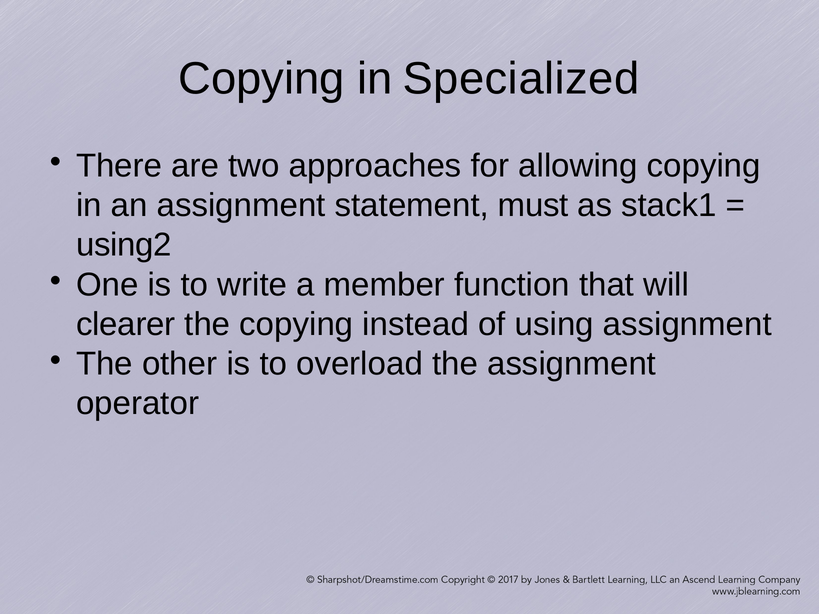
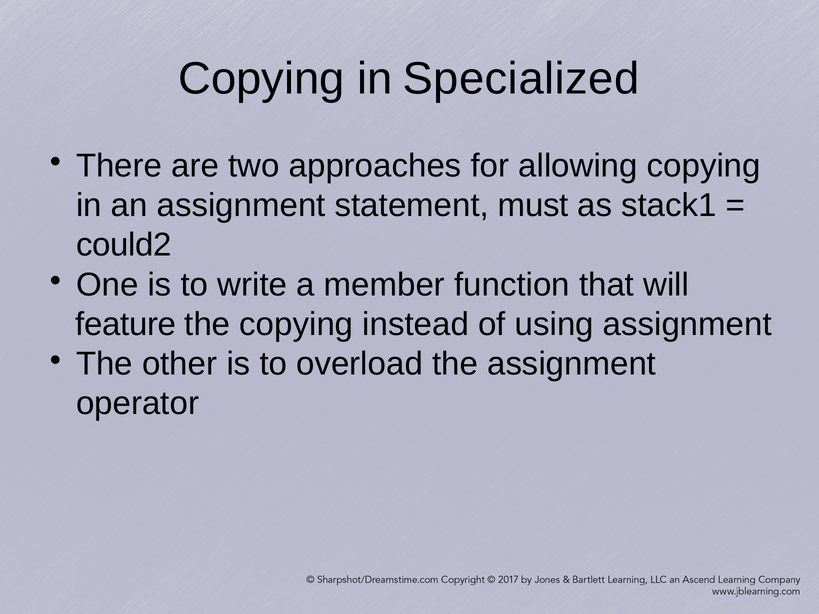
using2: using2 -> could2 (124, 245)
clearer: clearer -> feature (126, 324)
